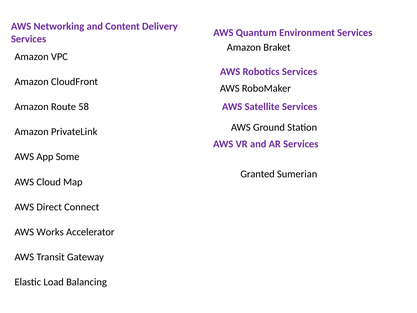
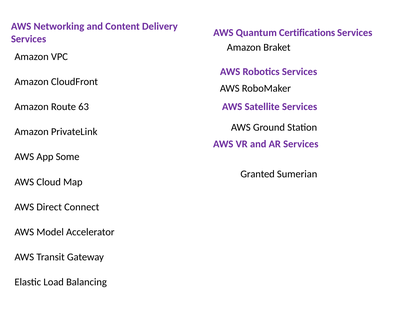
Environment: Environment -> Certifications (307, 33)
58: 58 -> 63 (84, 107)
Works: Works -> Model (50, 232)
